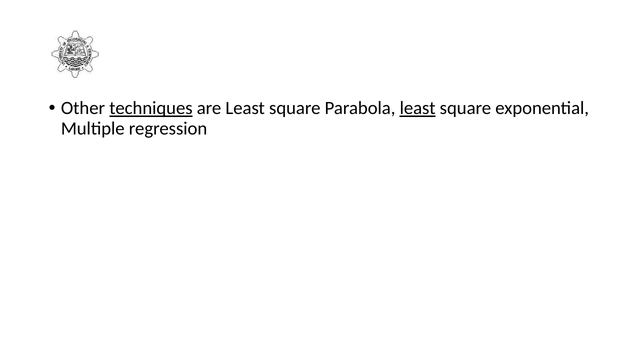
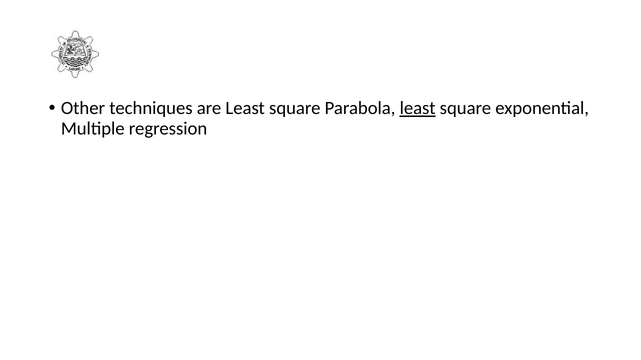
techniques underline: present -> none (151, 108)
